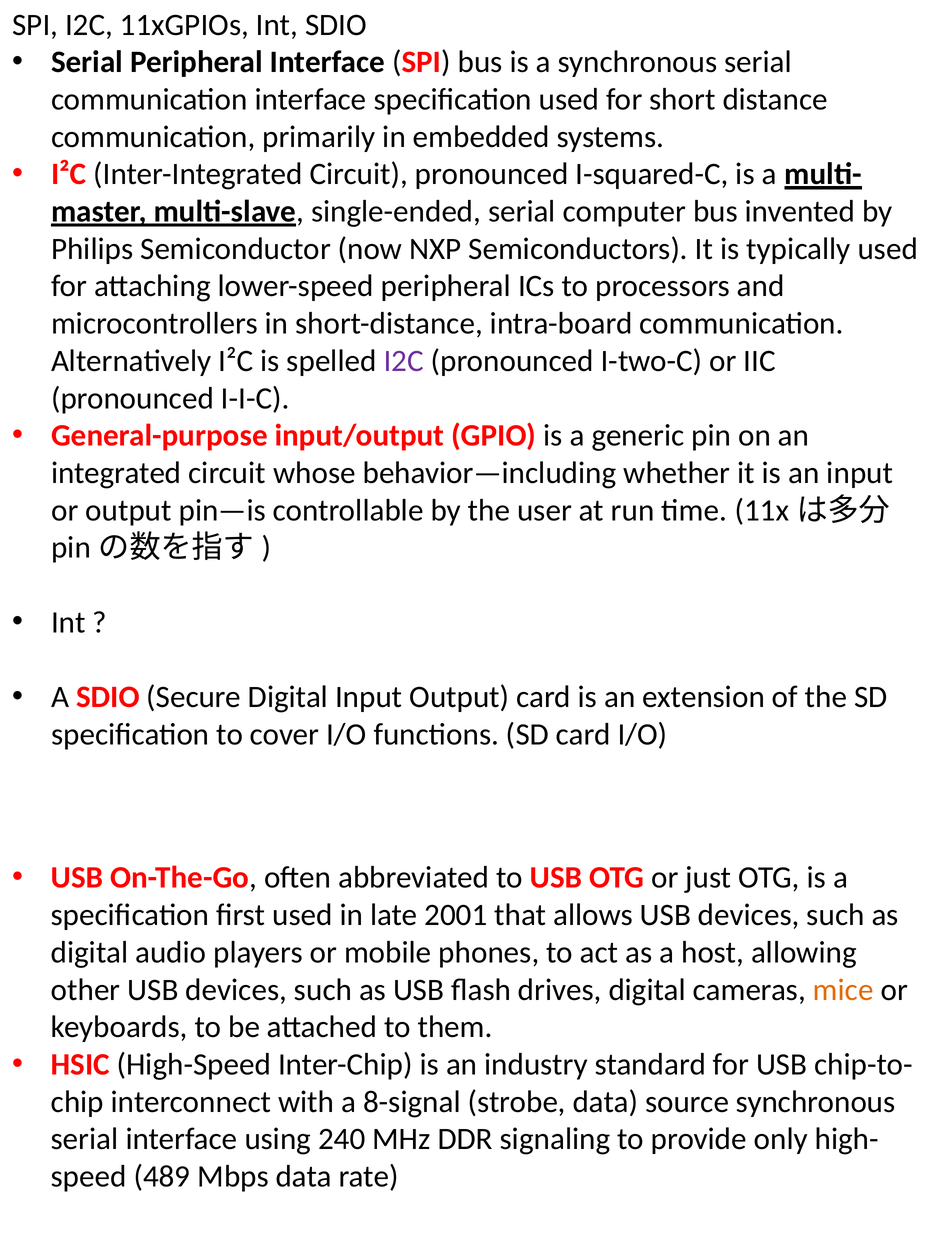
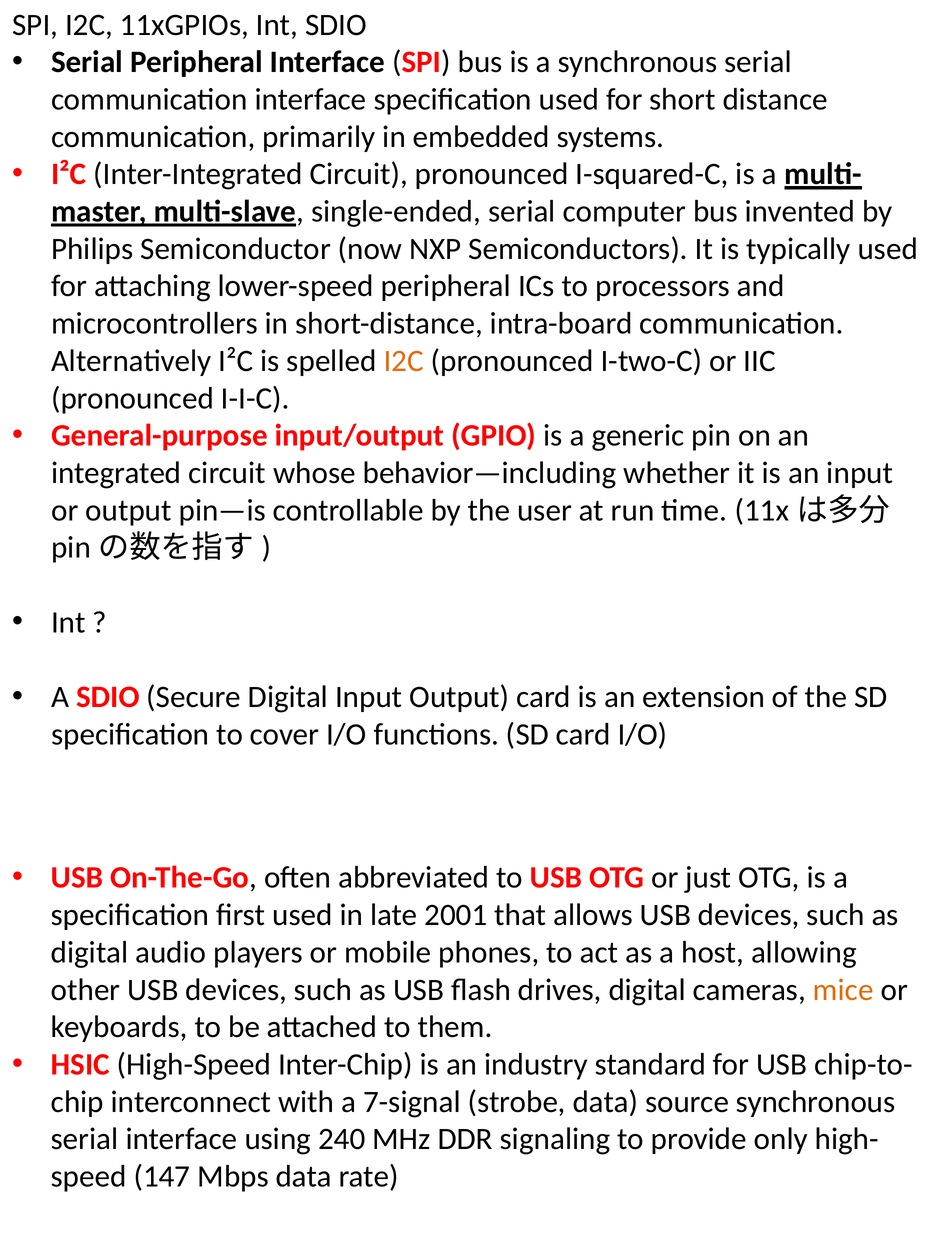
I2C colour: purple -> orange (404, 361)
8-signal: 8-signal -> 7-signal (412, 1102)
489: 489 -> 147 (162, 1177)
